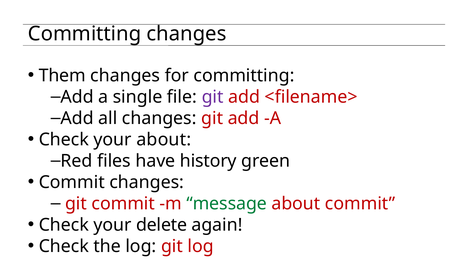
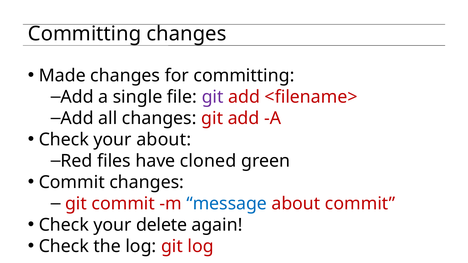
Them: Them -> Made (62, 75)
history: history -> cloned (208, 161)
message colour: green -> blue (227, 204)
